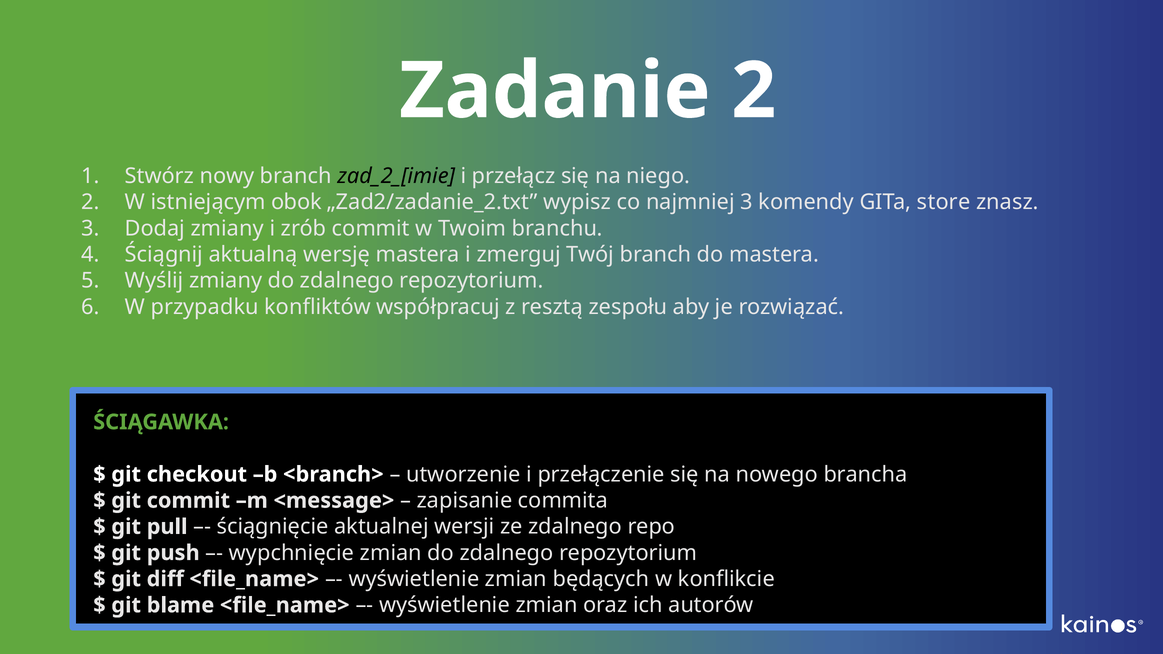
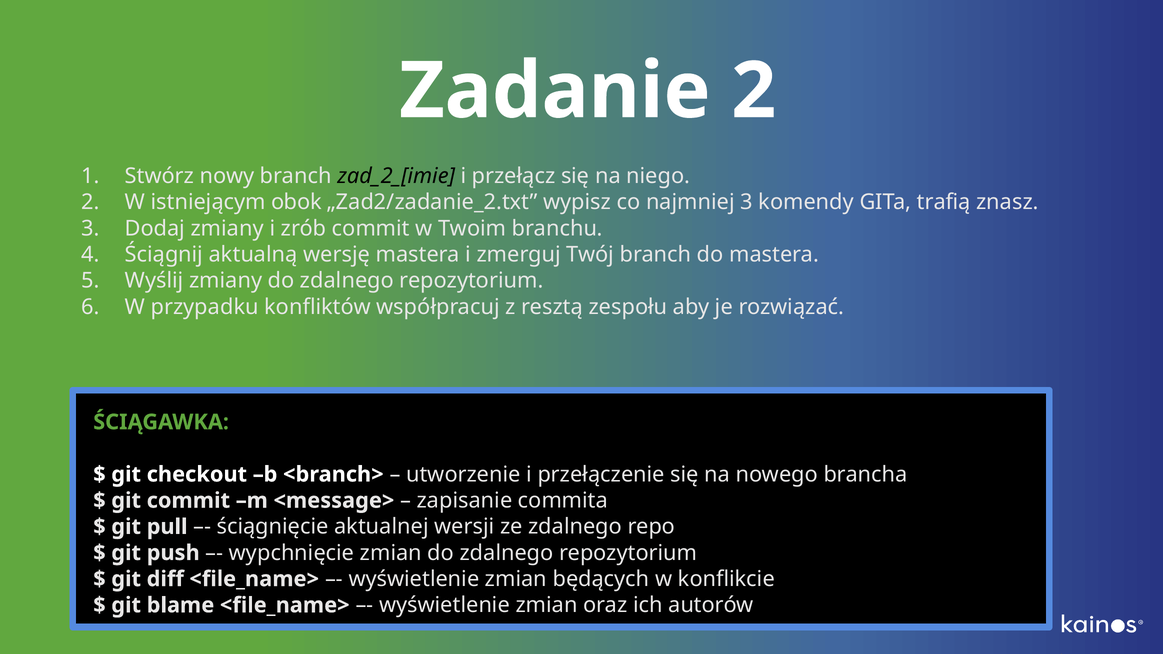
store: store -> trafią (944, 202)
